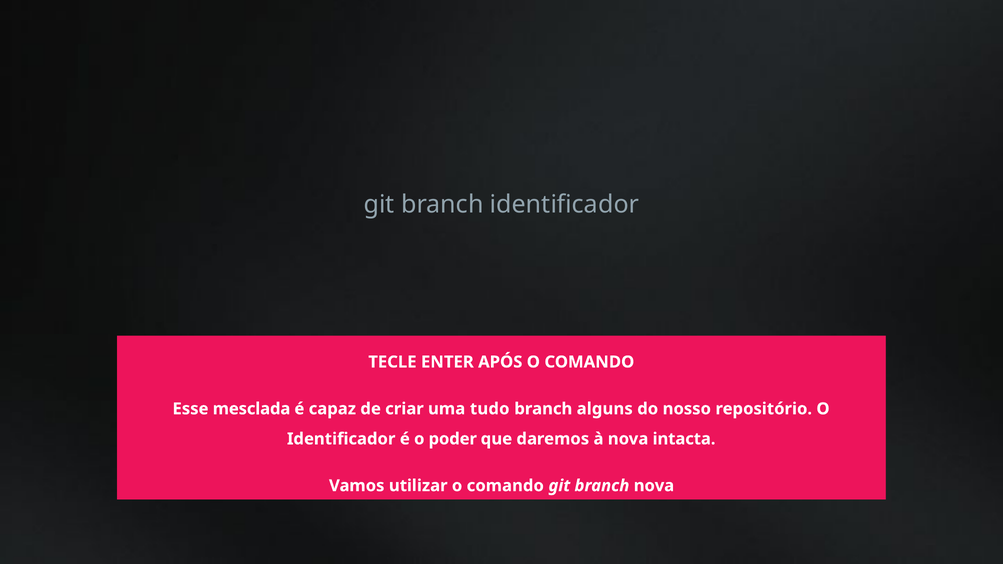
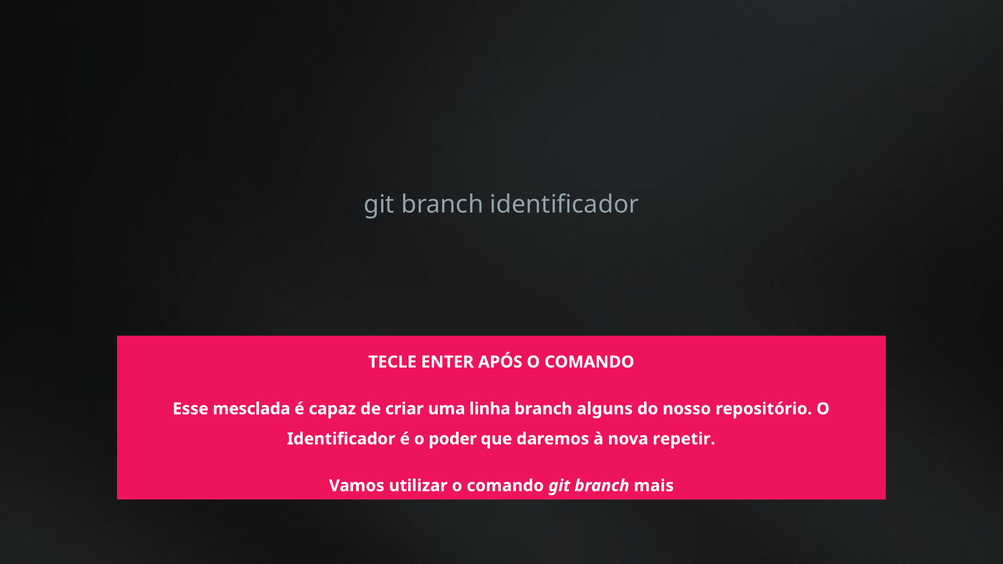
tudo: tudo -> linha (490, 409)
intacta: intacta -> repetir (684, 439)
branch nova: nova -> mais (654, 486)
